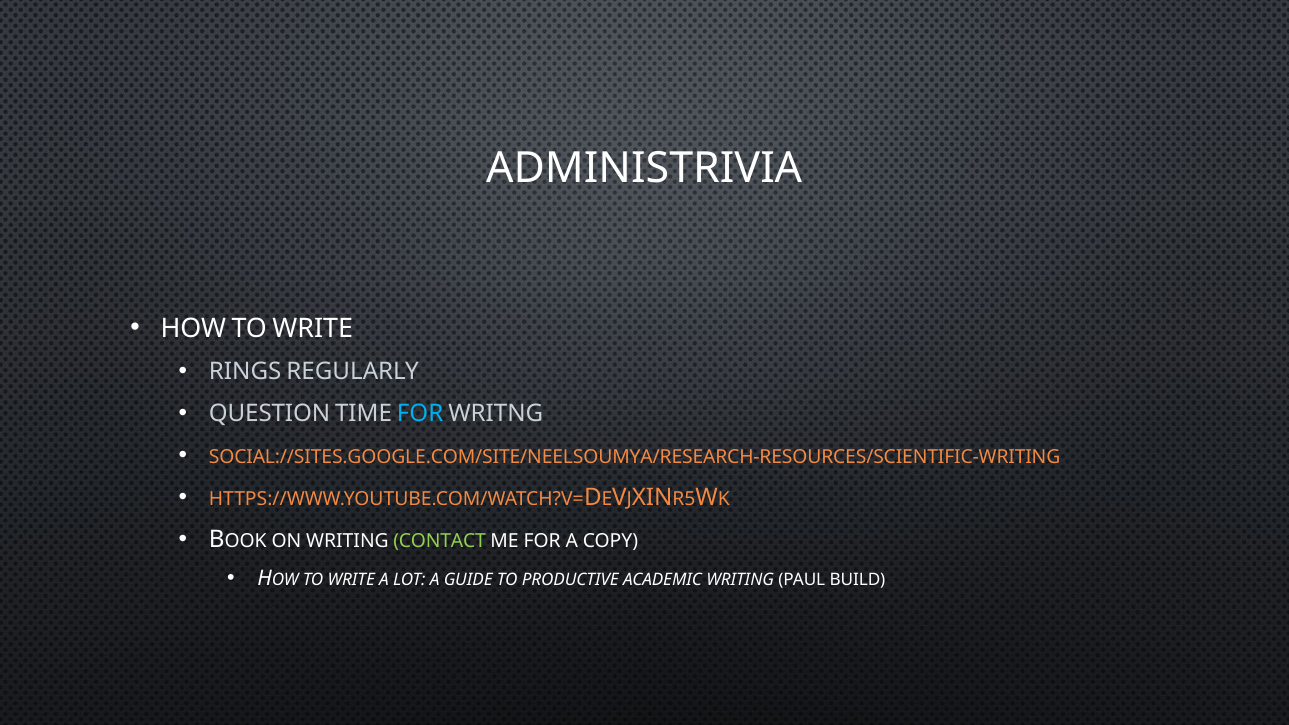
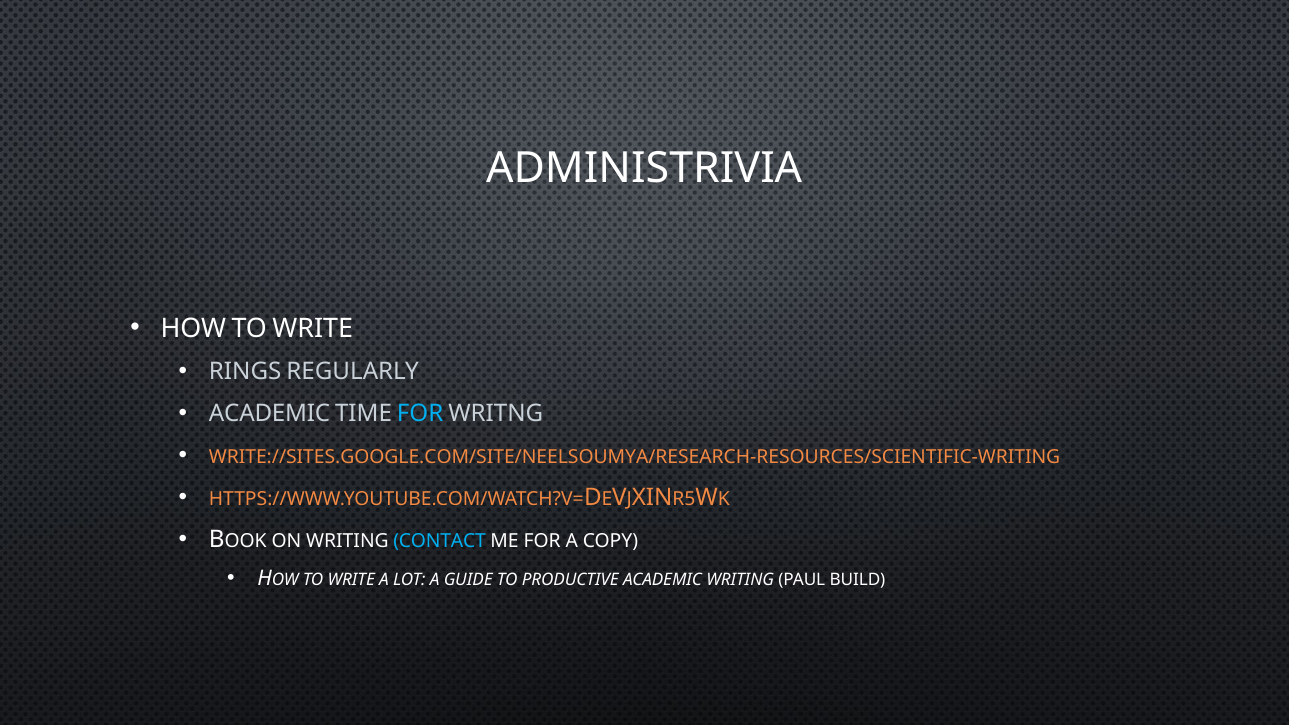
QUESTION: QUESTION -> ACADEMIC (270, 414)
SOCIAL://SITES.GOOGLE.COM/SITE/NEELSOUMYA/RESEARCH-RESOURCES/SCIENTIFIC-WRITING: SOCIAL://SITES.GOOGLE.COM/SITE/NEELSOUMYA/RESEARCH-RESOURCES/SCIENTIFIC-WRITING -> WRITE://SITES.GOOGLE.COM/SITE/NEELSOUMYA/RESEARCH-RESOURCES/SCIENTIFIC-WRITING (635, 457)
CONTACT colour: light green -> light blue (440, 541)
